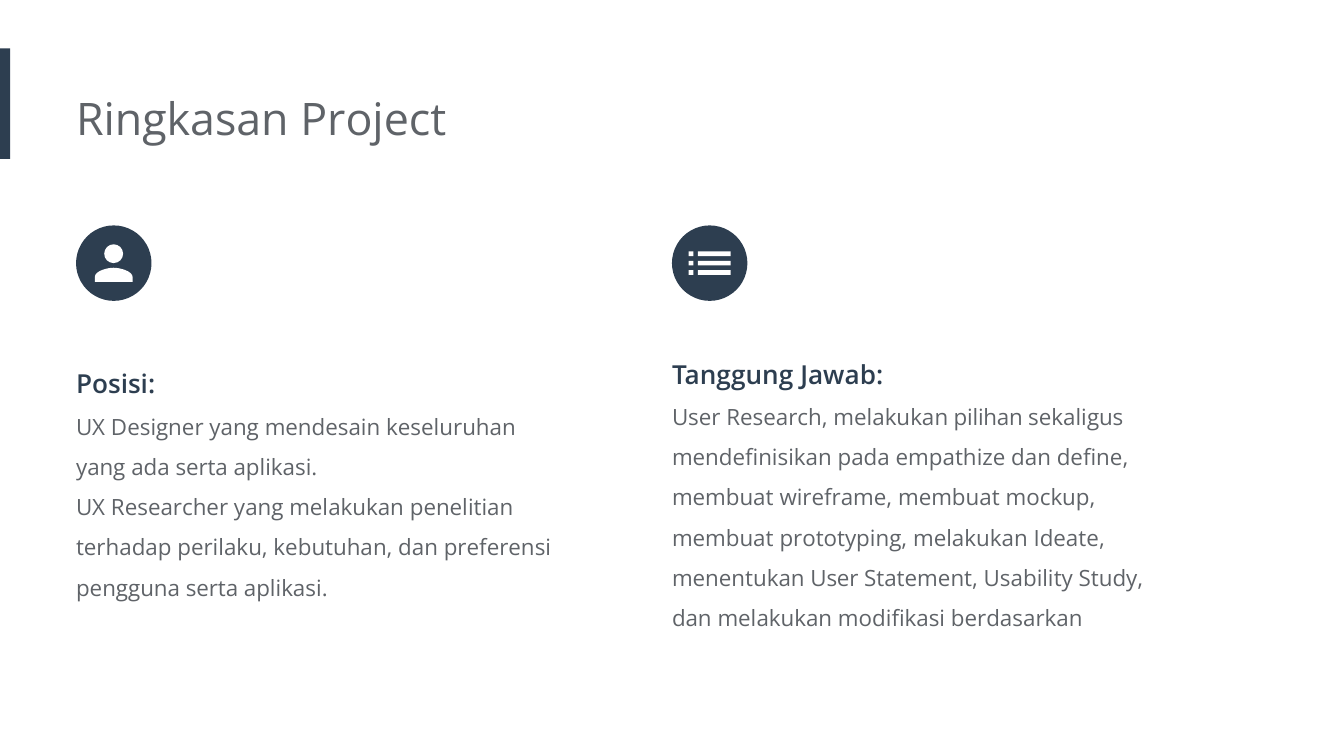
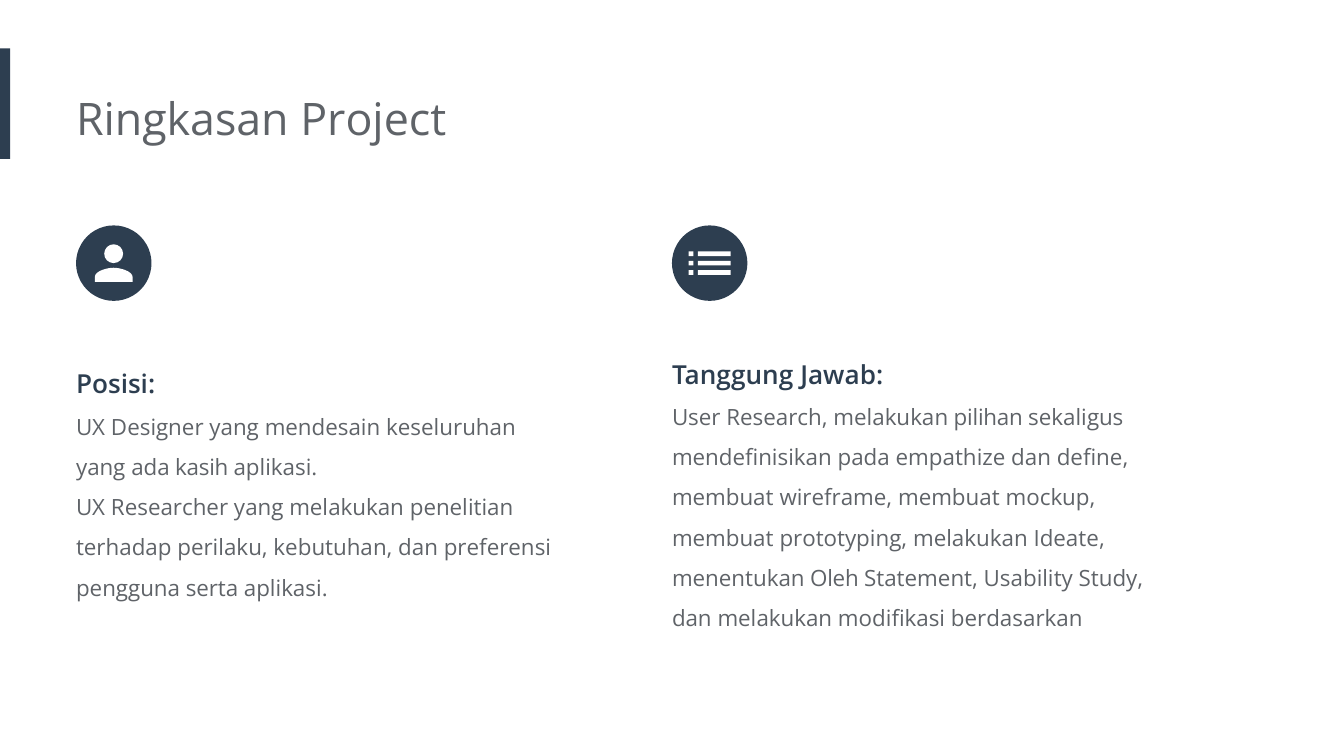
ada serta: serta -> kasih (202, 468)
menentukan User: User -> Oleh (834, 579)
